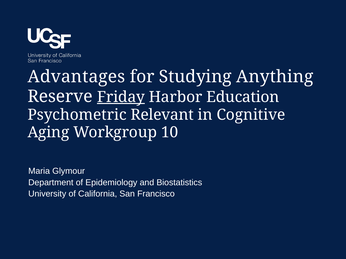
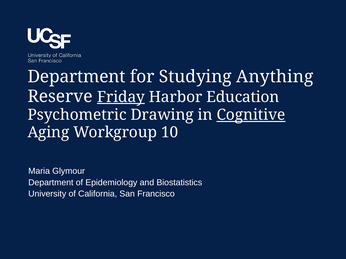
Advantages: Advantages -> Department (77, 77)
Relevant: Relevant -> Drawing (162, 115)
Cognitive underline: none -> present (251, 115)
